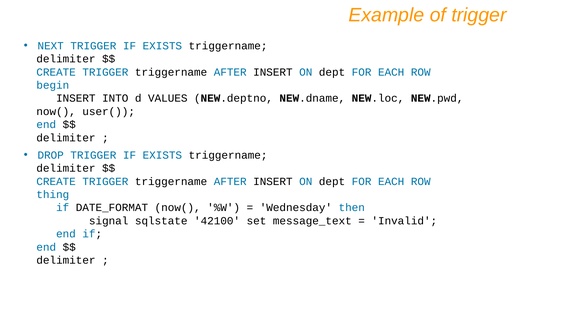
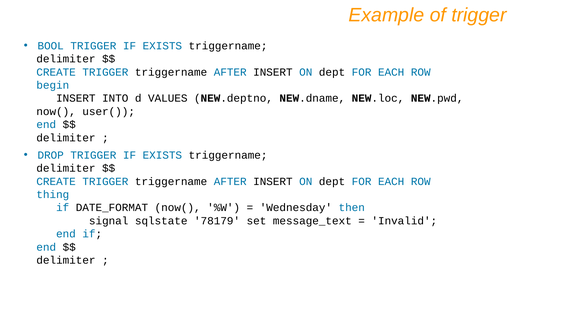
NEXT: NEXT -> BOOL (51, 46)
42100: 42100 -> 78179 (217, 221)
